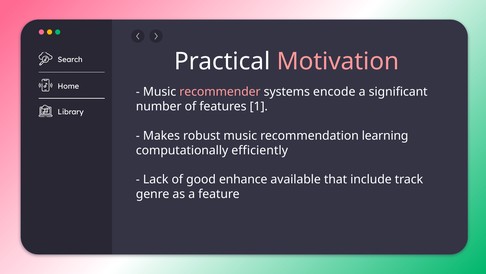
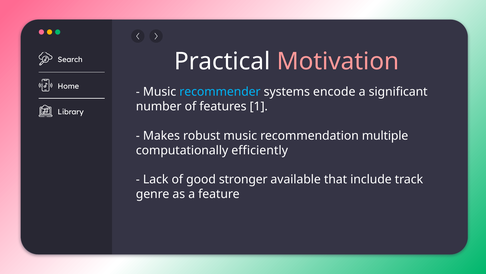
recommender colour: pink -> light blue (220, 92)
learning: learning -> multiple (385, 135)
enhance: enhance -> stronger (243, 179)
